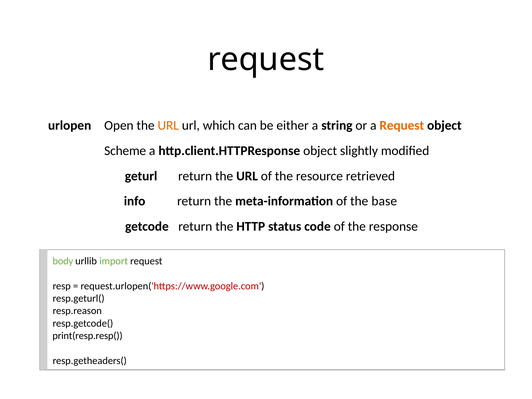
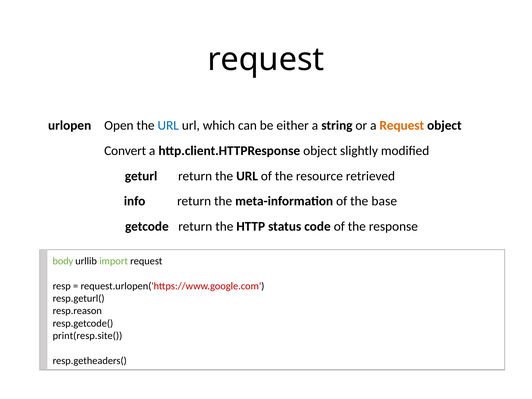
URL colour: orange -> blue (168, 125)
Scheme: Scheme -> Convert (125, 151)
print(resp.resp(: print(resp.resp( -> print(resp.site( (87, 336)
